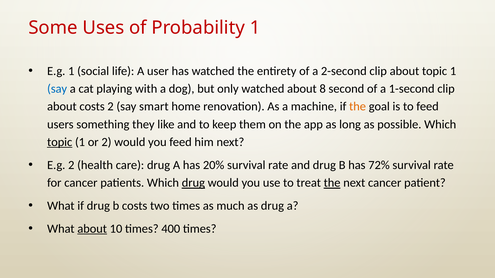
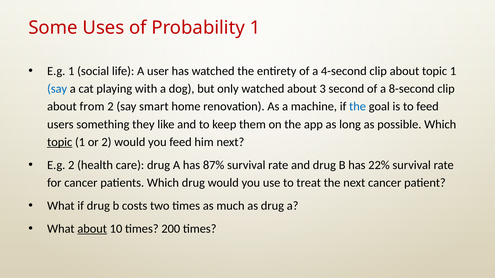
2-second: 2-second -> 4-second (344, 71)
8: 8 -> 3 (323, 89)
1-second: 1-second -> 8-second (412, 89)
about costs: costs -> from (92, 107)
the colour: orange -> blue (358, 107)
20%: 20% -> 87% (214, 165)
72%: 72% -> 22% (379, 165)
drug underline: present -> none (193, 183)
the underline: present -> none (332, 183)
400: 400 -> 200 (171, 229)
